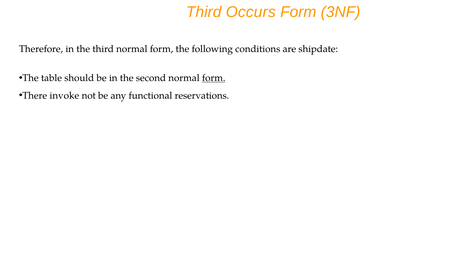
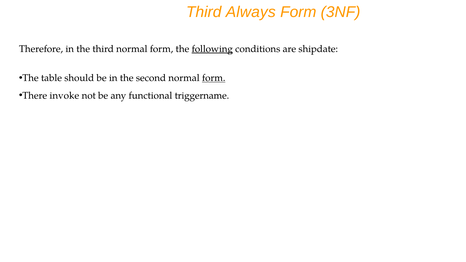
Occurs: Occurs -> Always (251, 12)
following underline: none -> present (212, 49)
reservations: reservations -> triggername (202, 96)
